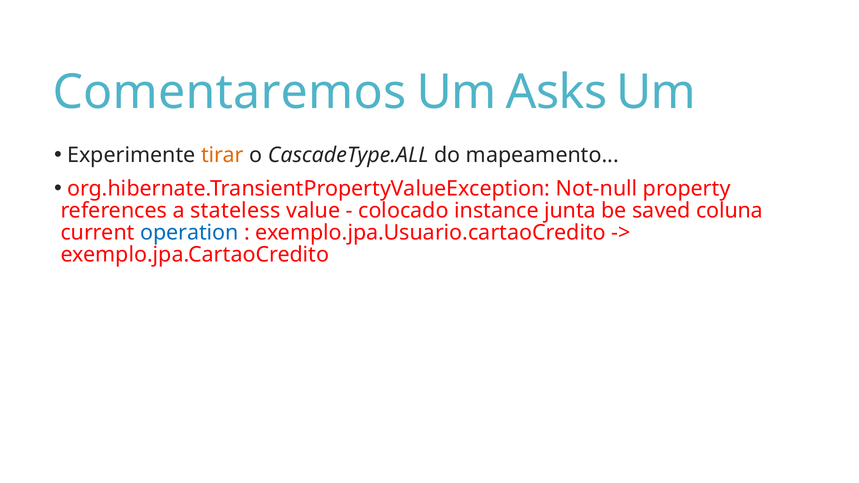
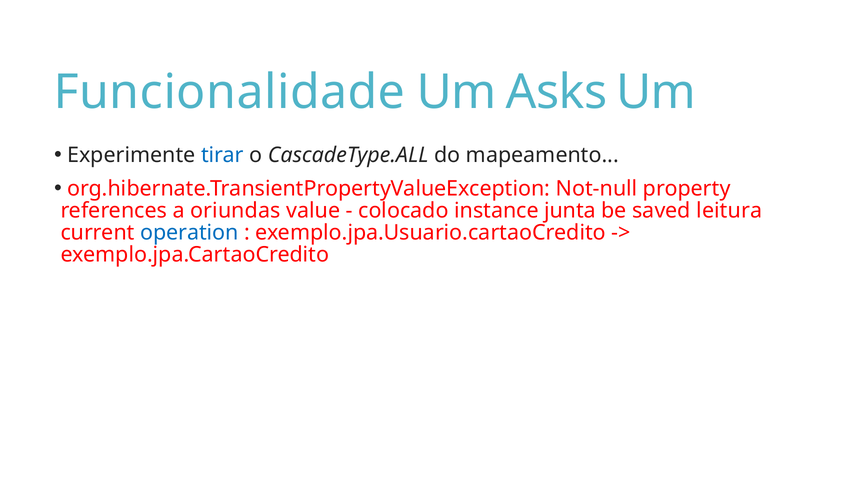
Comentaremos: Comentaremos -> Funcionalidade (229, 92)
tirar colour: orange -> blue (222, 155)
stateless: stateless -> oriundas (235, 211)
coluna: coluna -> leitura (729, 211)
